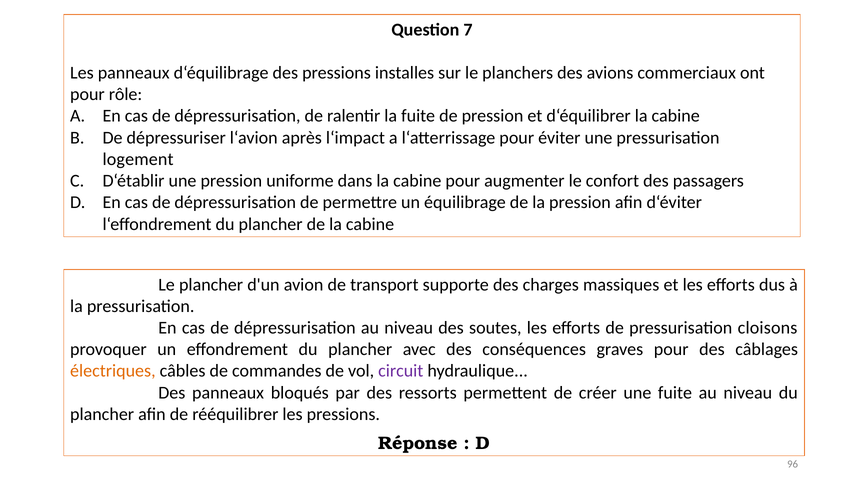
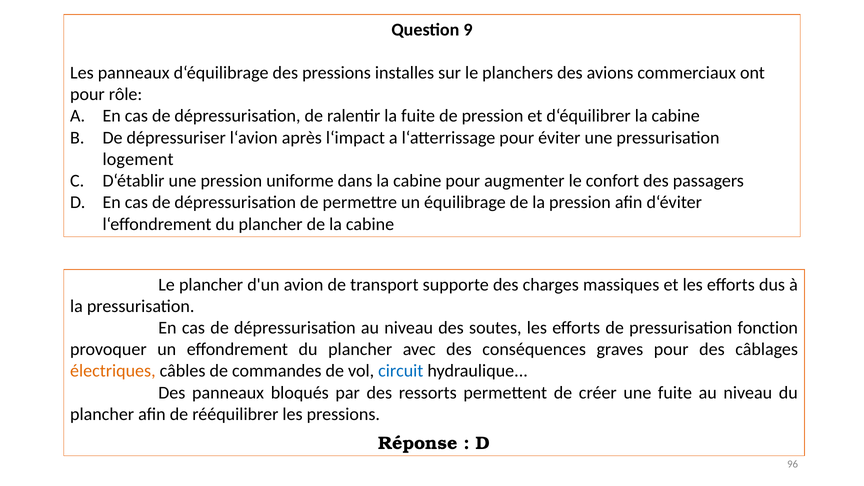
7: 7 -> 9 (468, 30)
cloisons: cloisons -> fonction (768, 328)
circuit colour: purple -> blue (401, 371)
